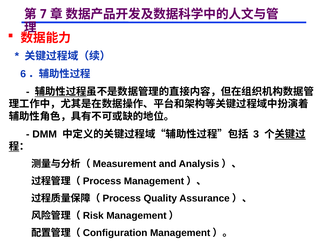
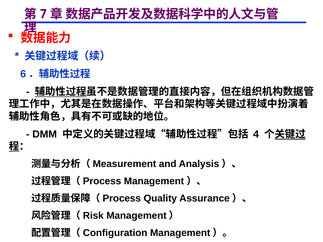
3: 3 -> 4 (256, 134)
